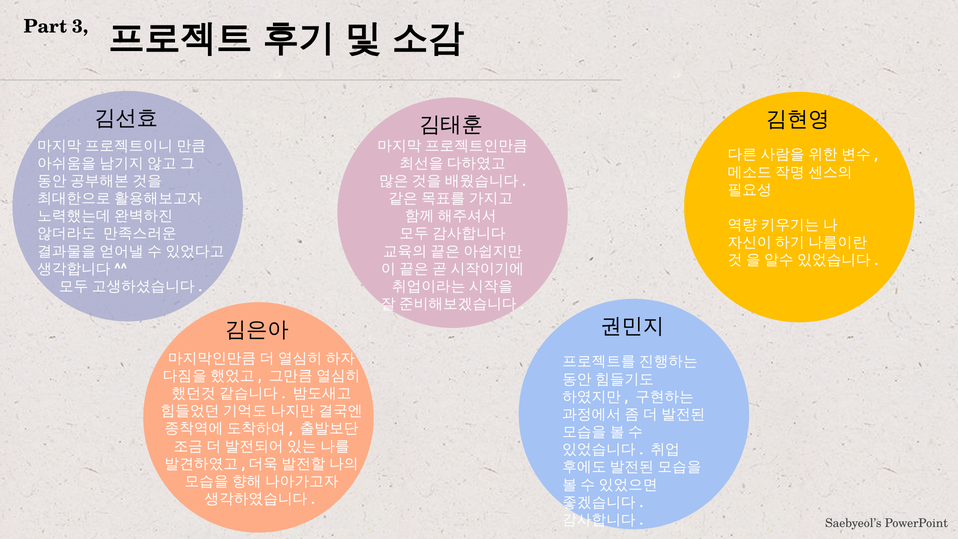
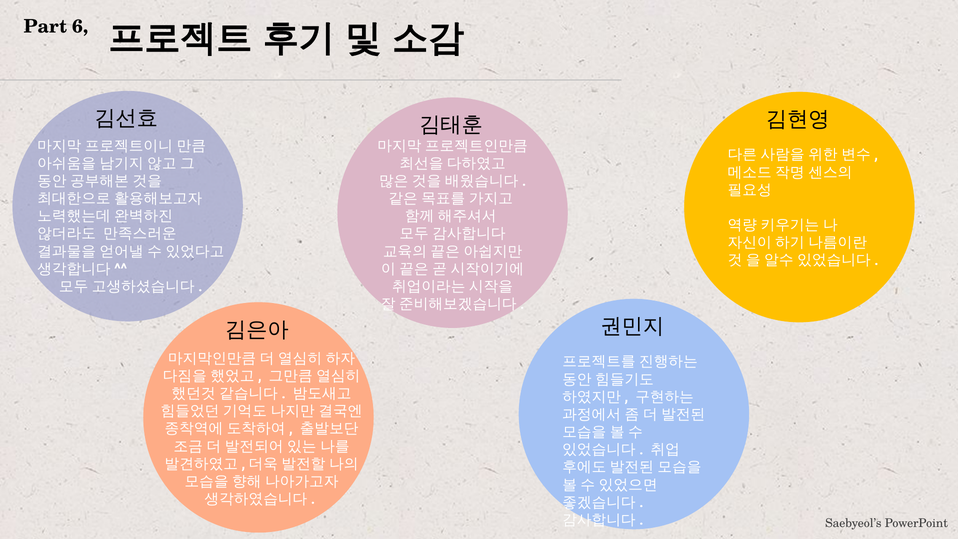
3: 3 -> 6 (80, 26)
